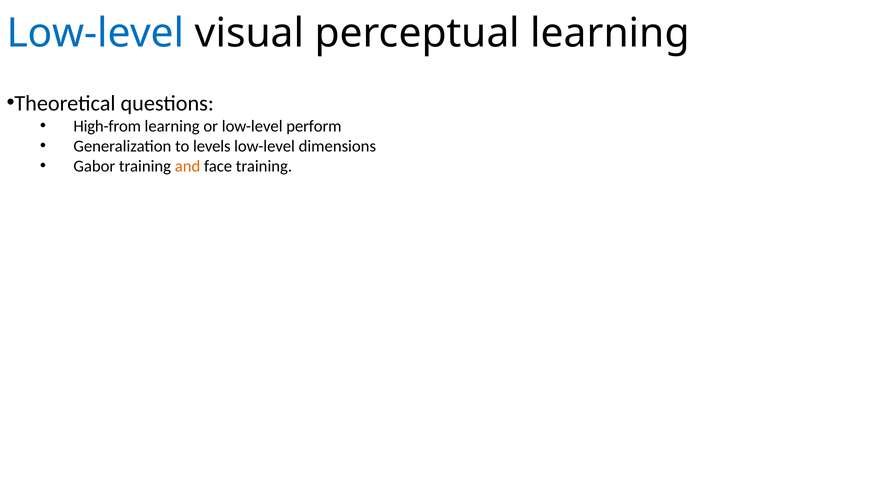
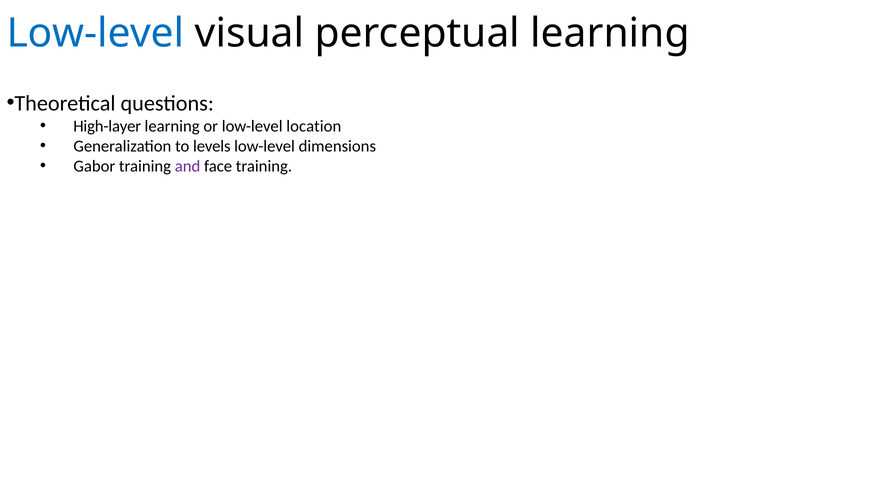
High-from: High-from -> High-layer (107, 126)
perform: perform -> location (314, 126)
and colour: orange -> purple (188, 166)
